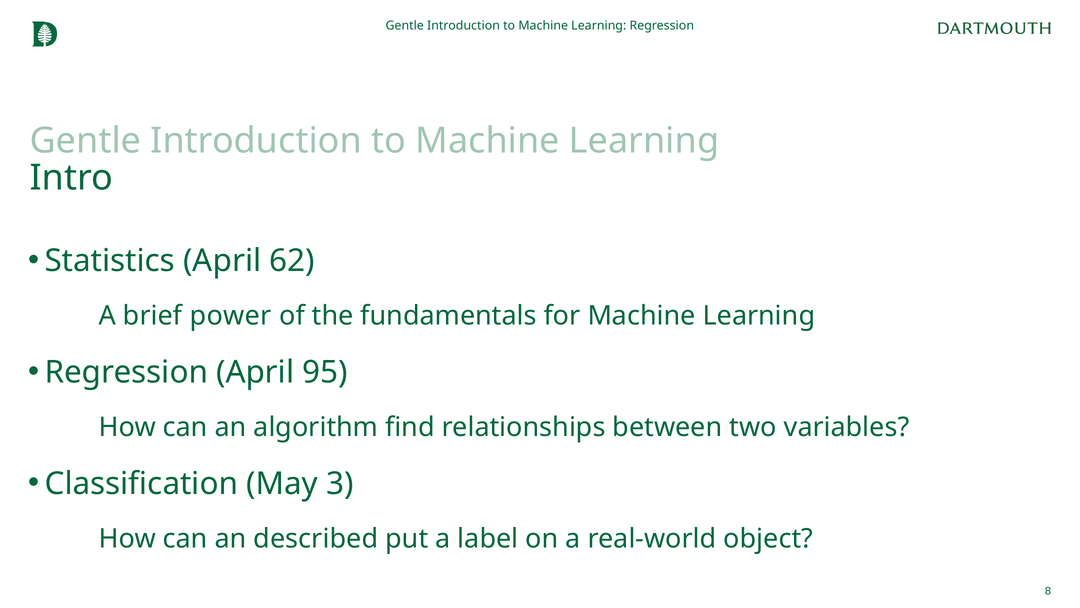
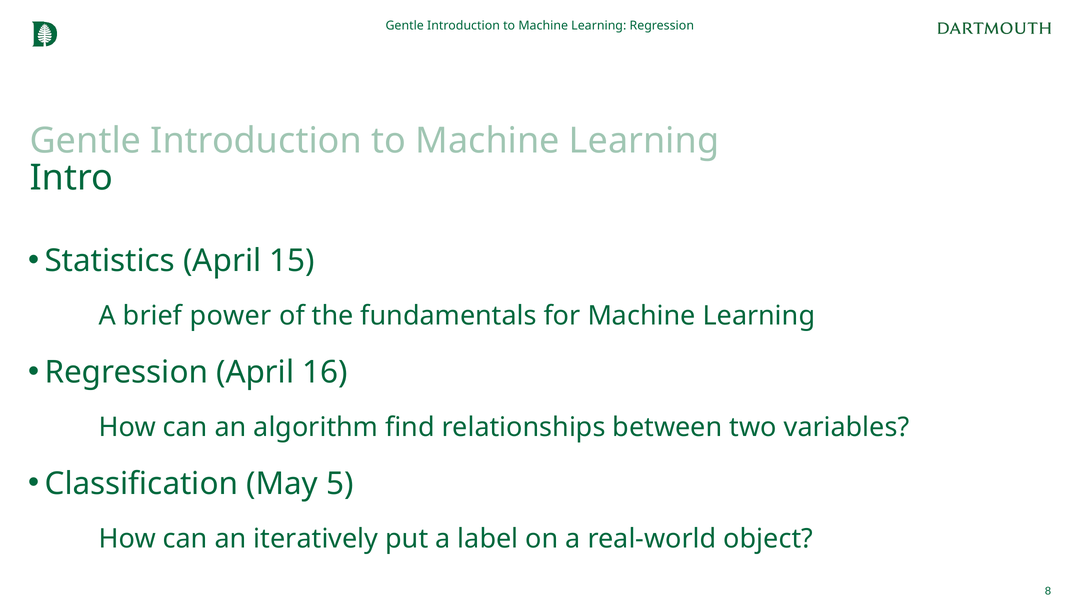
62: 62 -> 15 (292, 261)
95: 95 -> 16 (325, 372)
3: 3 -> 5 (340, 483)
described: described -> iteratively (316, 538)
